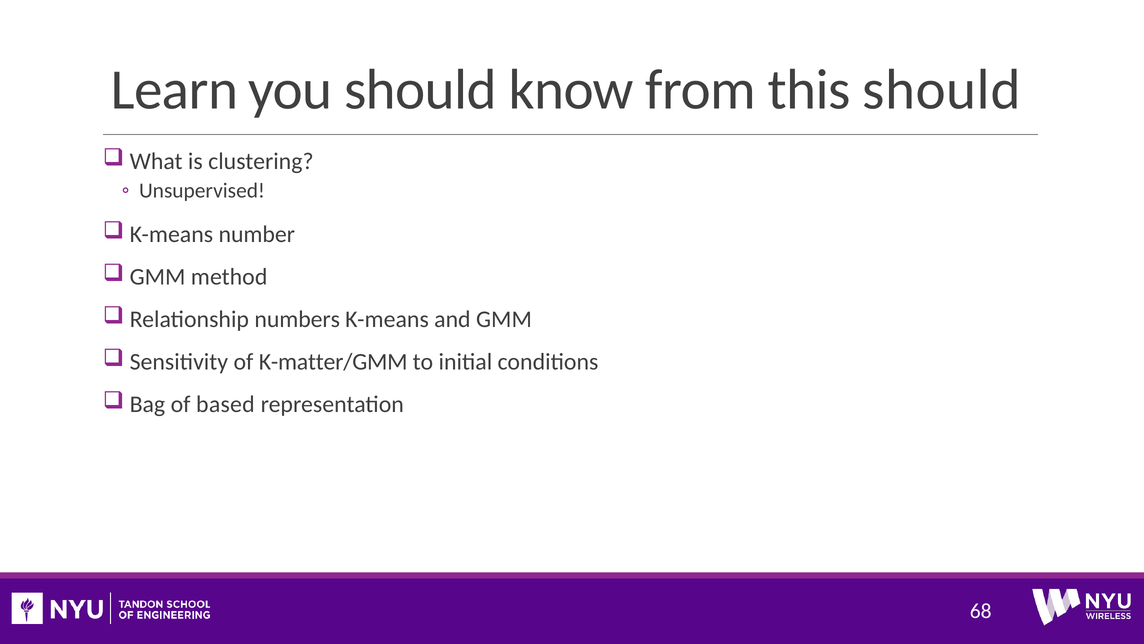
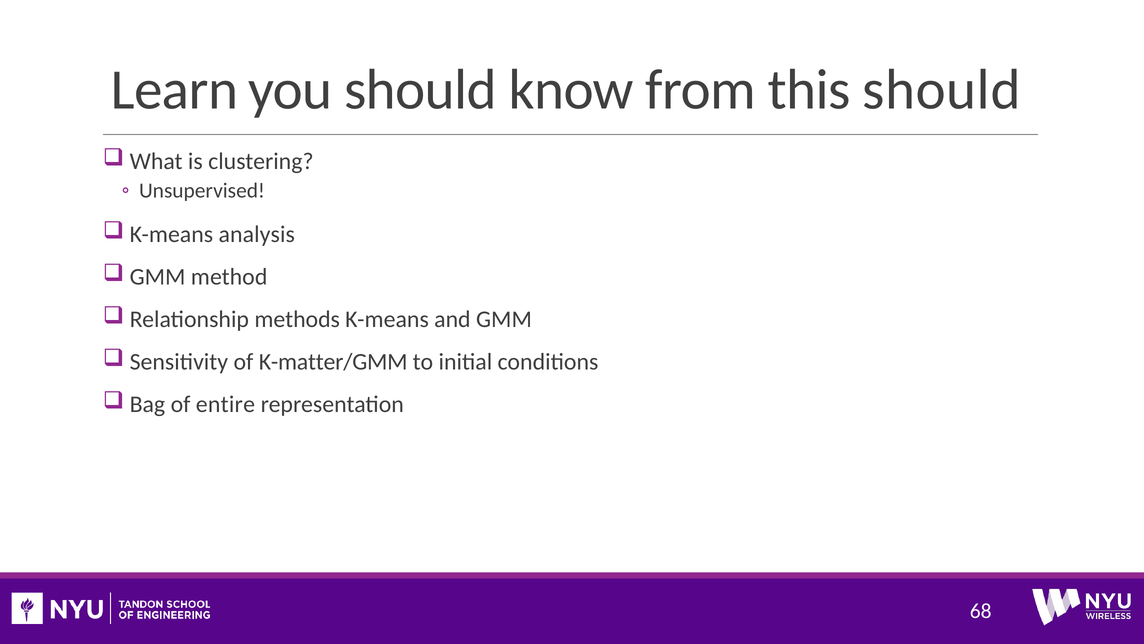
number: number -> analysis (257, 234)
numbers: numbers -> methods (297, 319)
based: based -> entire (225, 404)
